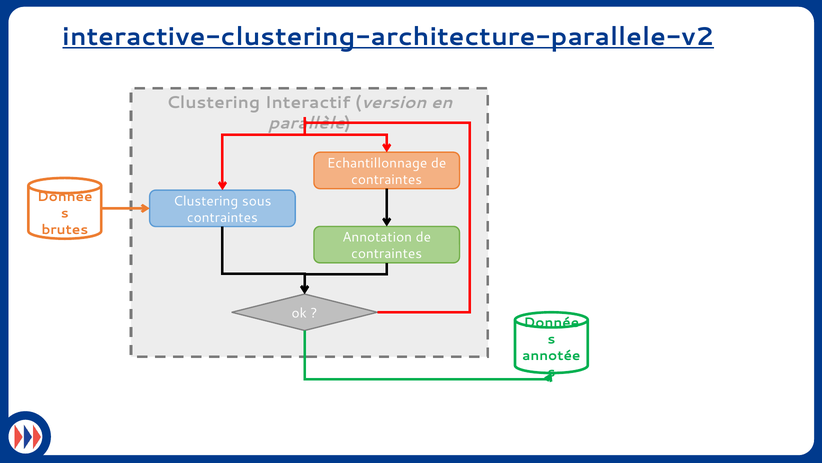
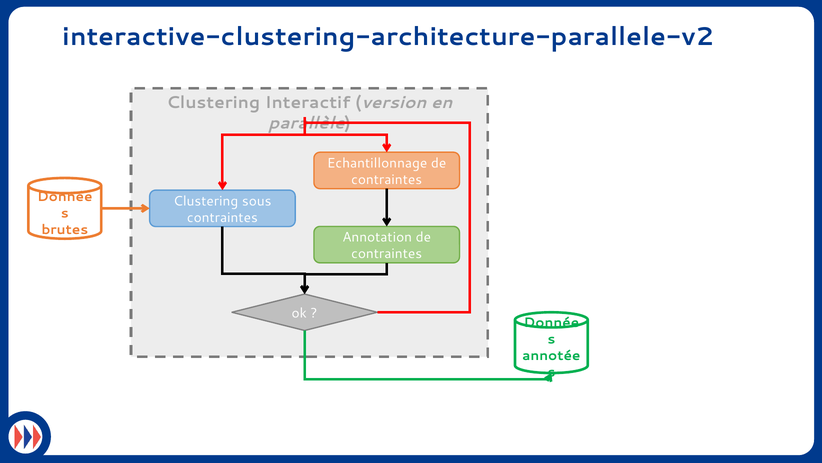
interactive-clustering-architecture-parallele-v2 underline: present -> none (388, 37)
